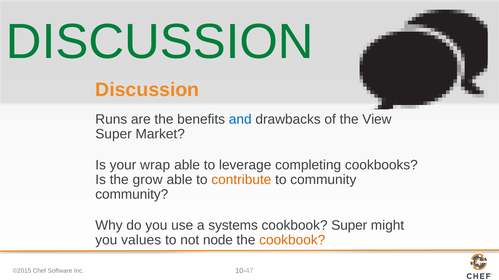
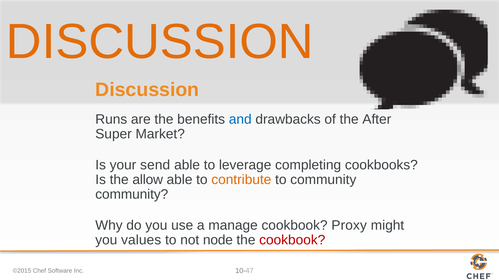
DISCUSSION colour: green -> orange (160, 42)
View: View -> After (377, 120)
wrap: wrap -> send (155, 165)
grow: grow -> allow (148, 180)
systems: systems -> manage (233, 226)
cookbook Super: Super -> Proxy (349, 226)
cookbook colour: orange -> red (292, 241)
